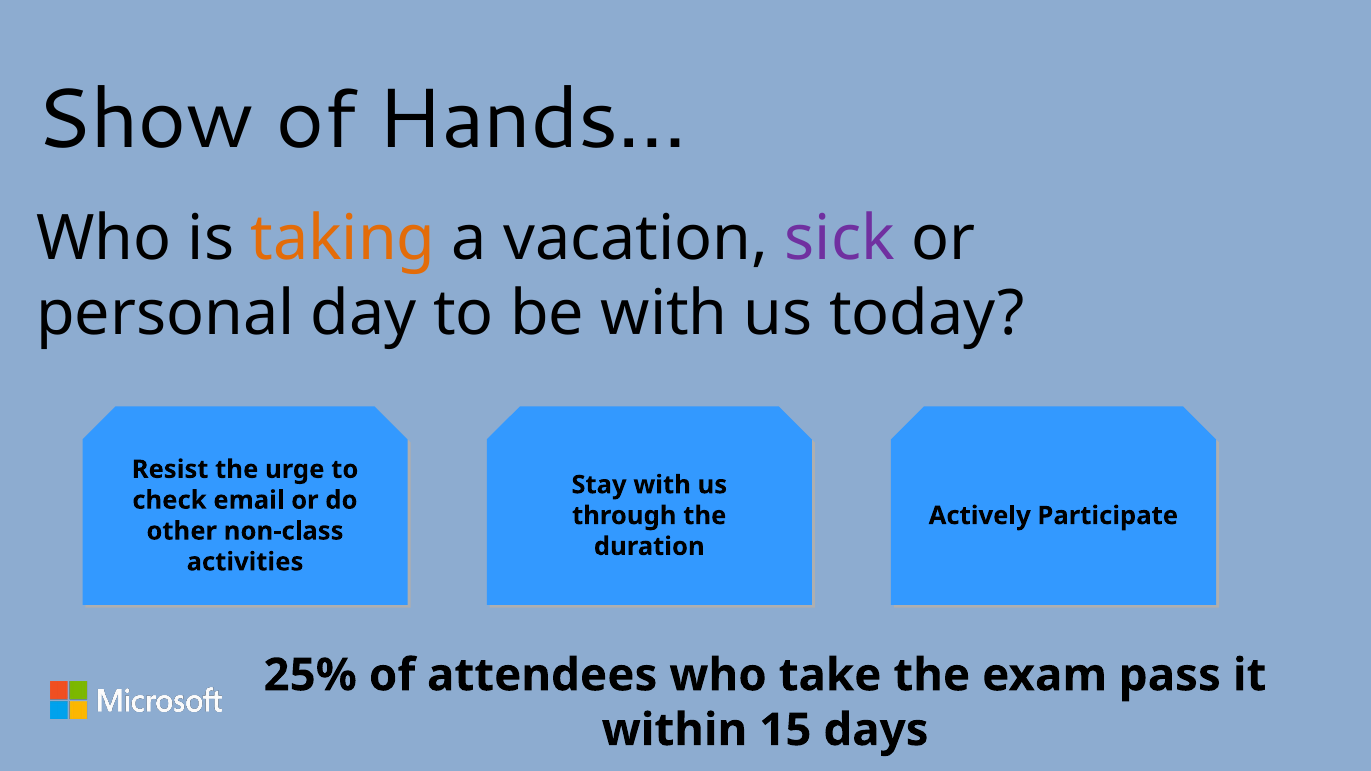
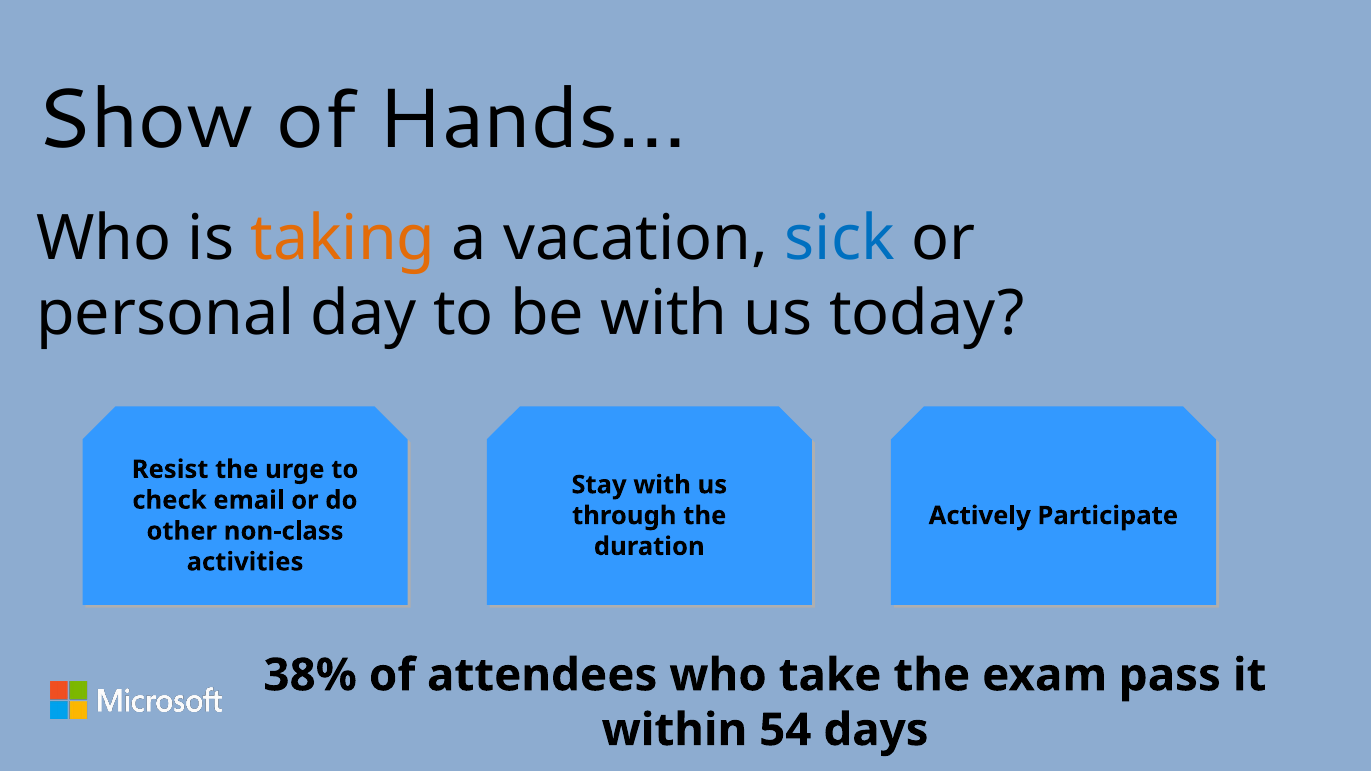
sick colour: purple -> blue (840, 239)
25%: 25% -> 38% (310, 675)
15: 15 -> 54 (785, 730)
